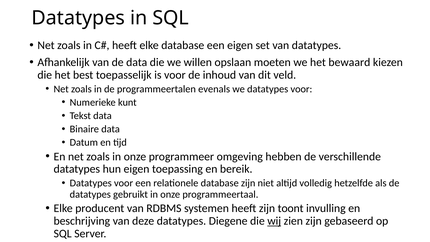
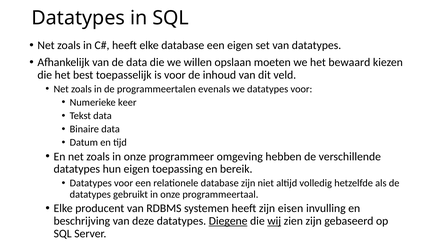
kunt: kunt -> keer (127, 102)
toont: toont -> eisen (291, 208)
Diegene underline: none -> present (228, 221)
